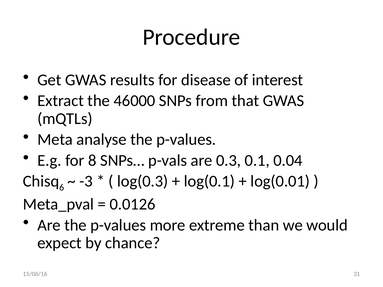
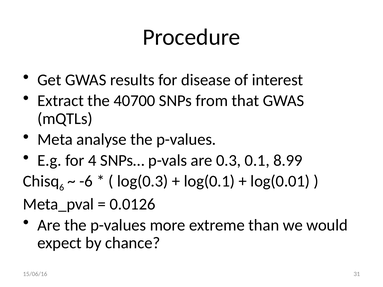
46000: 46000 -> 40700 (134, 101)
8: 8 -> 4 (92, 160)
0.04: 0.04 -> 8.99 (288, 160)
-3: -3 -> -6 (86, 181)
